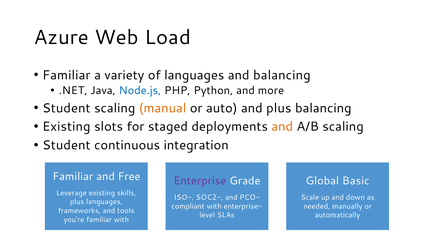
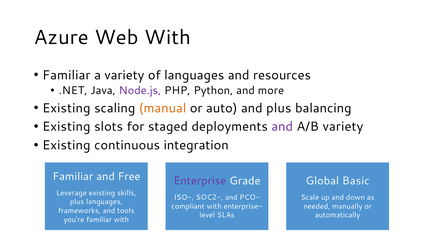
Web Load: Load -> With (168, 37)
and balancing: balancing -> resources (282, 75)
Node.js colour: blue -> purple (140, 90)
Student: Student -> Existing (66, 108)
and colour: orange -> purple (282, 127)
A/B scaling: scaling -> variety (343, 127)
Student: Student -> Existing (66, 145)
